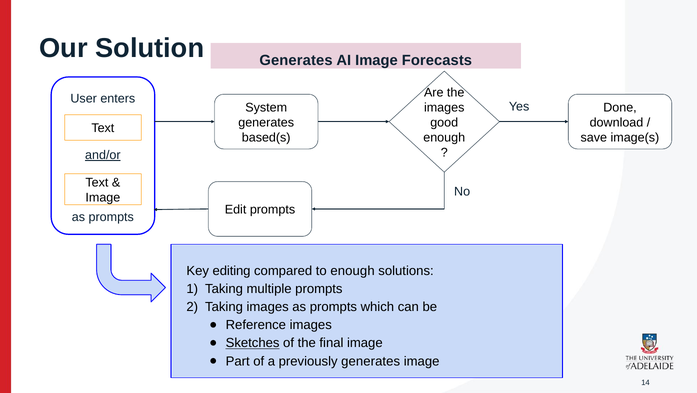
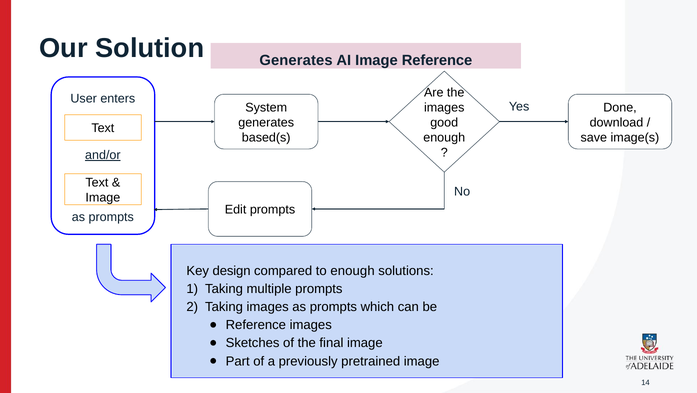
Image Forecasts: Forecasts -> Reference (437, 60)
editing: editing -> design (232, 271)
Sketches underline: present -> none (253, 343)
previously generates: generates -> pretrained (371, 361)
